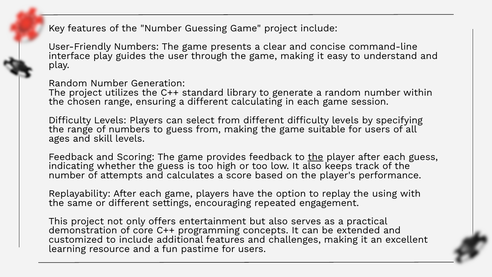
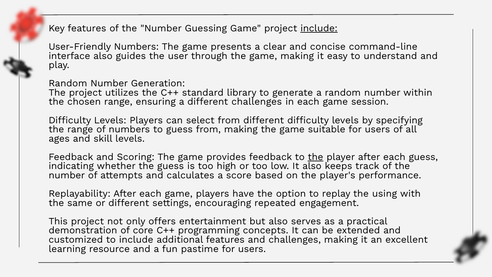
include underline: none -> present (319, 28)
interface play: play -> also (103, 56)
different calculating: calculating -> challenges (257, 102)
